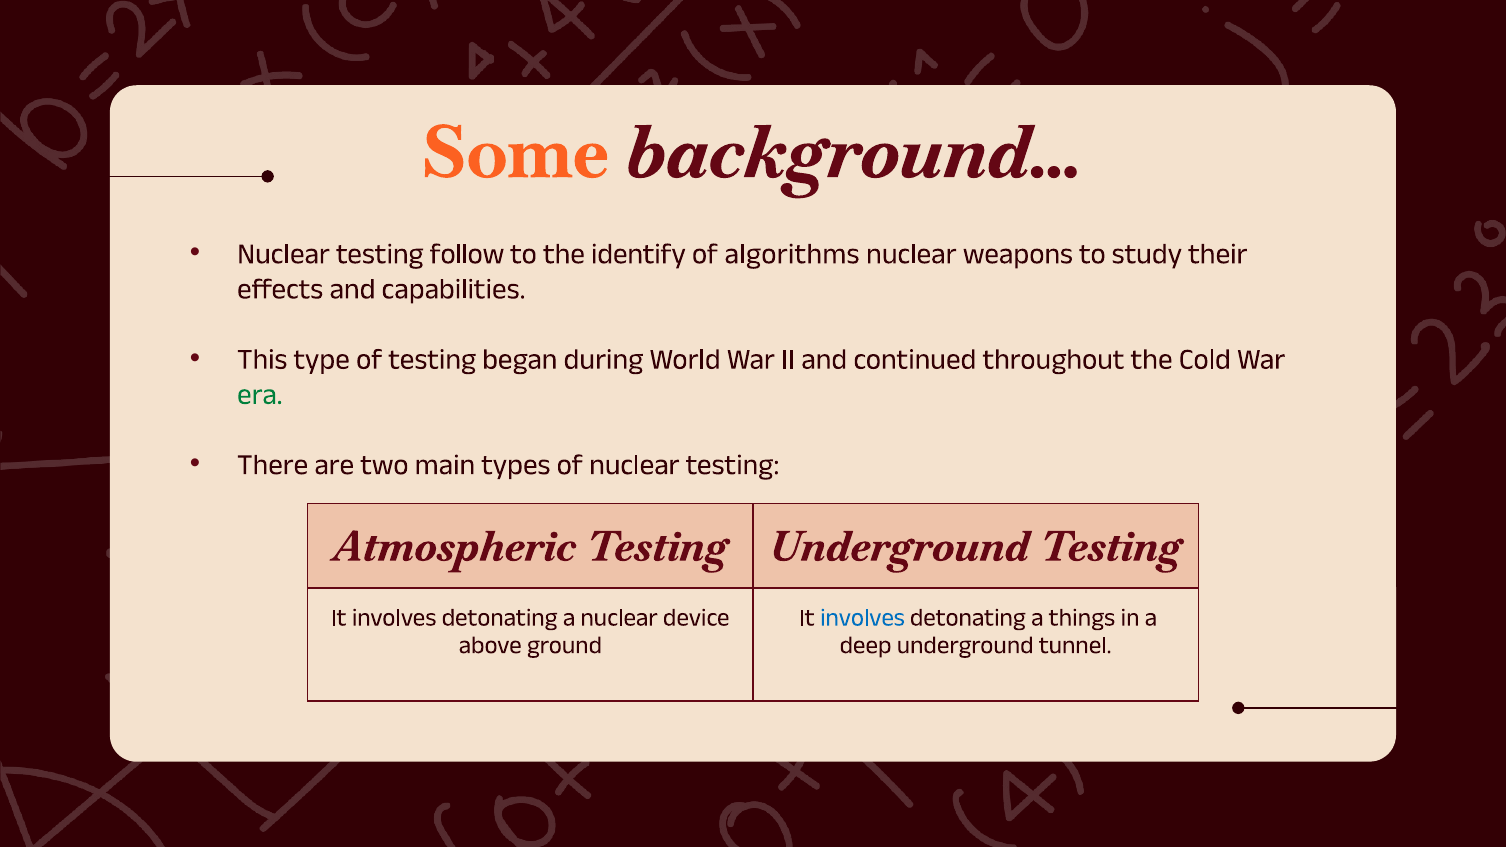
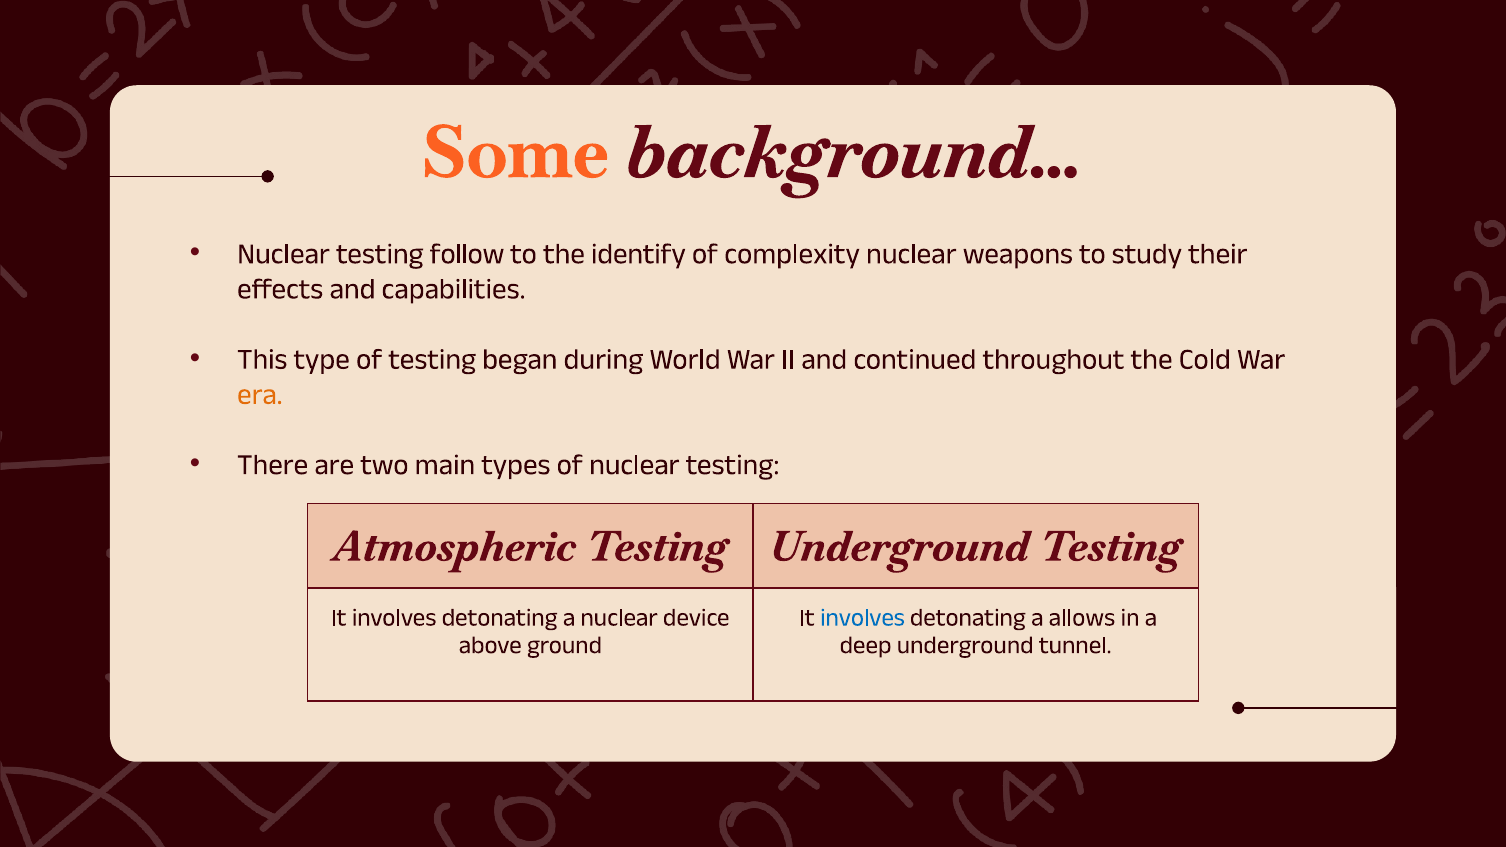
algorithms: algorithms -> complexity (792, 254)
era colour: green -> orange (260, 394)
things: things -> allows (1082, 617)
